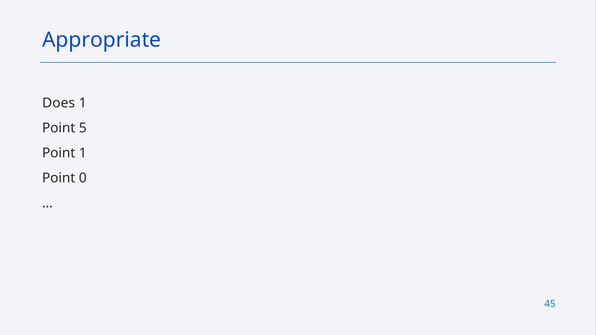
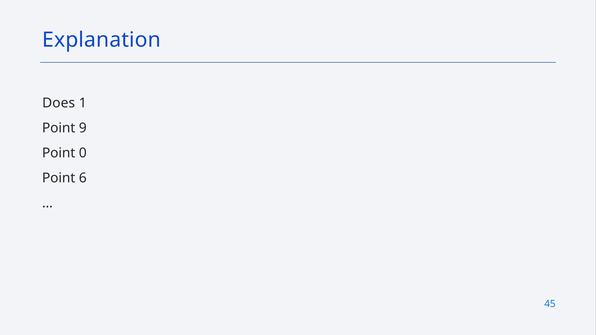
Appropriate: Appropriate -> Explanation (102, 40)
5: 5 -> 9 (83, 128)
Point 1: 1 -> 0 (83, 153)
0: 0 -> 6 (83, 178)
